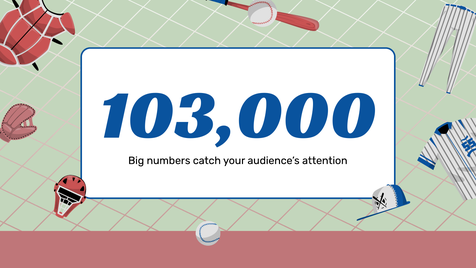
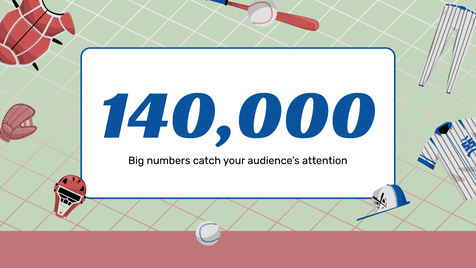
103,000: 103,000 -> 140,000 (238, 115)
